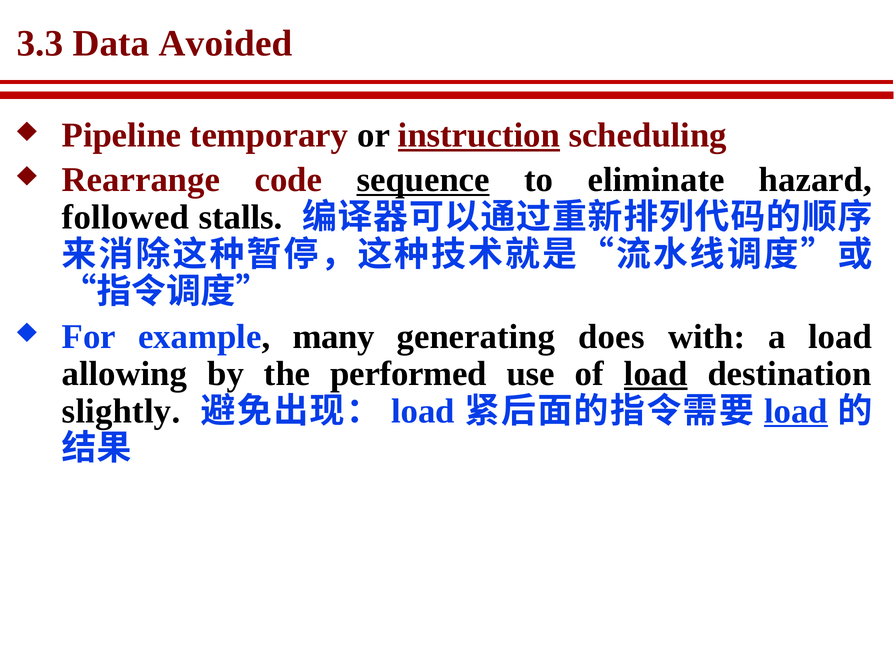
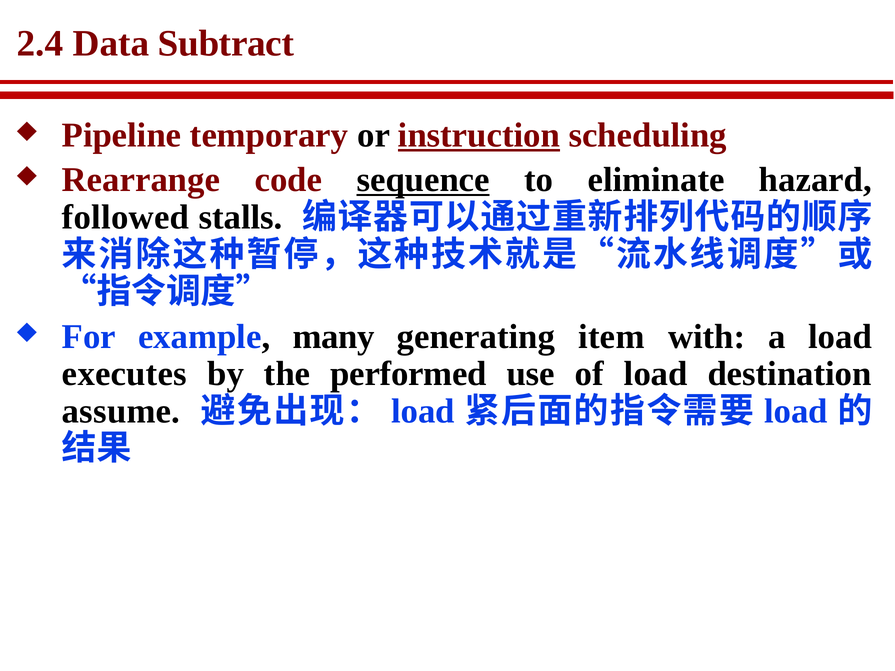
3.3: 3.3 -> 2.4 (40, 43)
Avoided: Avoided -> Subtract (226, 43)
does: does -> item (611, 337)
allowing: allowing -> executes (124, 374)
load underline: present -> none (656, 374)
slightly: slightly -> assume (121, 411)
load underline: present -> none (796, 411)
